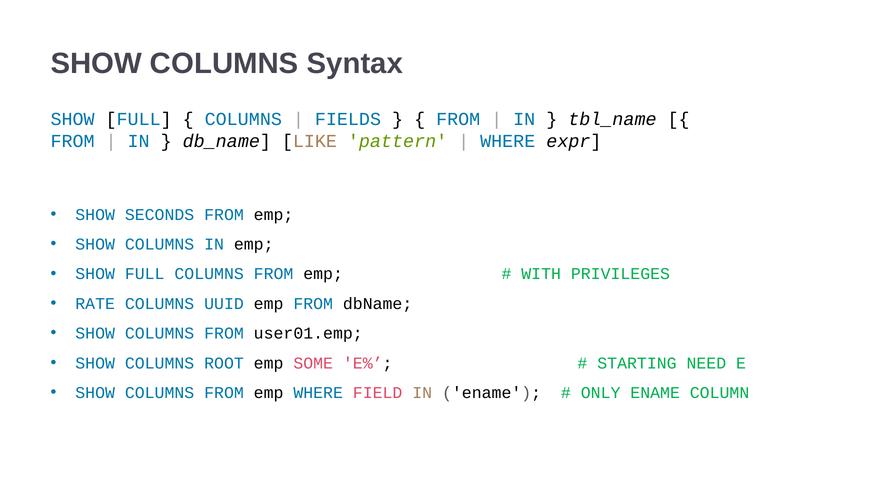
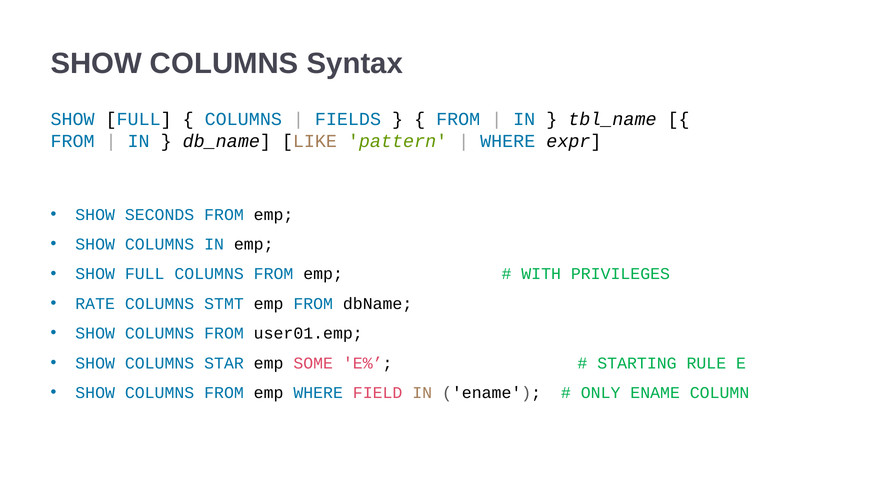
UUID: UUID -> STMT (224, 304)
ROOT: ROOT -> STAR (224, 364)
NEED: NEED -> RULE (706, 364)
